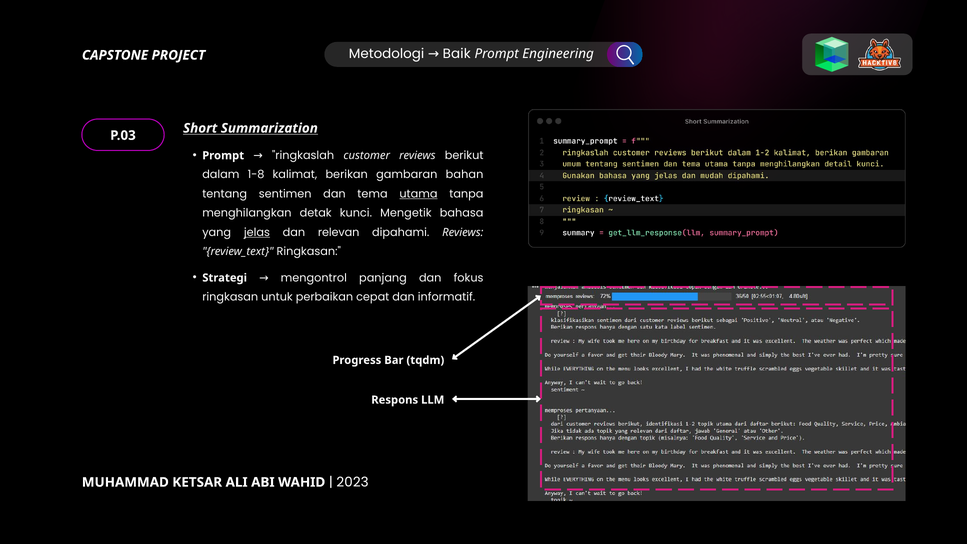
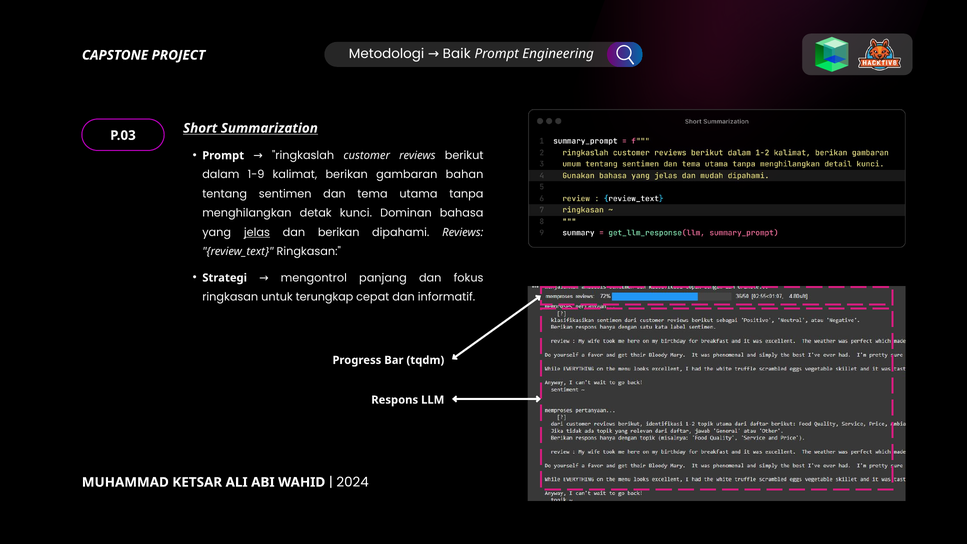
1-8: 1-8 -> 1-9 (256, 175)
utama underline: present -> none (418, 194)
Mengetik: Mengetik -> Dominan (406, 213)
dan relevan: relevan -> berikan (339, 232)
perbaikan: perbaikan -> terungkap (325, 297)
2023: 2023 -> 2024 (353, 482)
